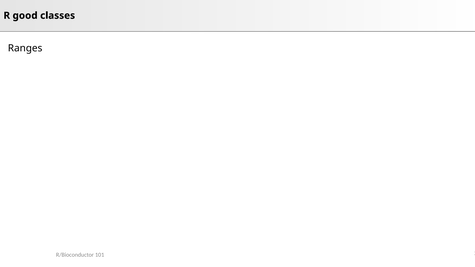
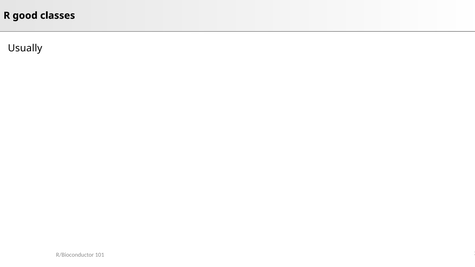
Ranges: Ranges -> Usually (25, 48)
